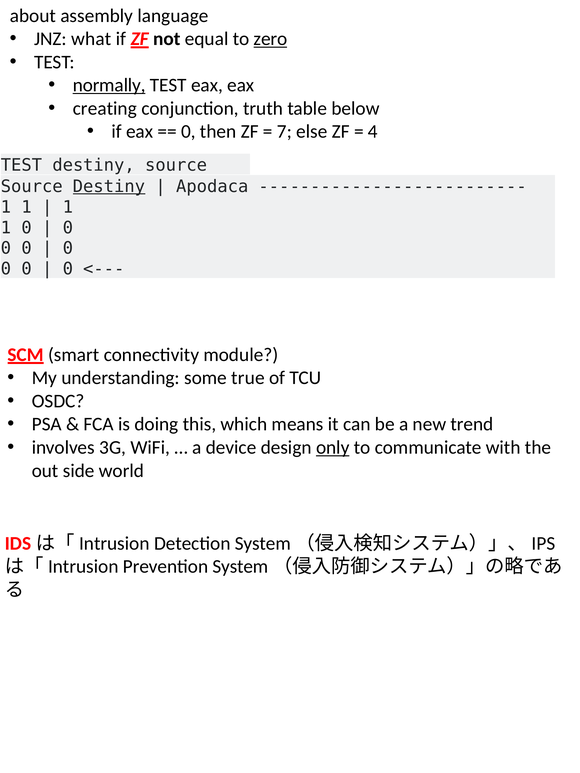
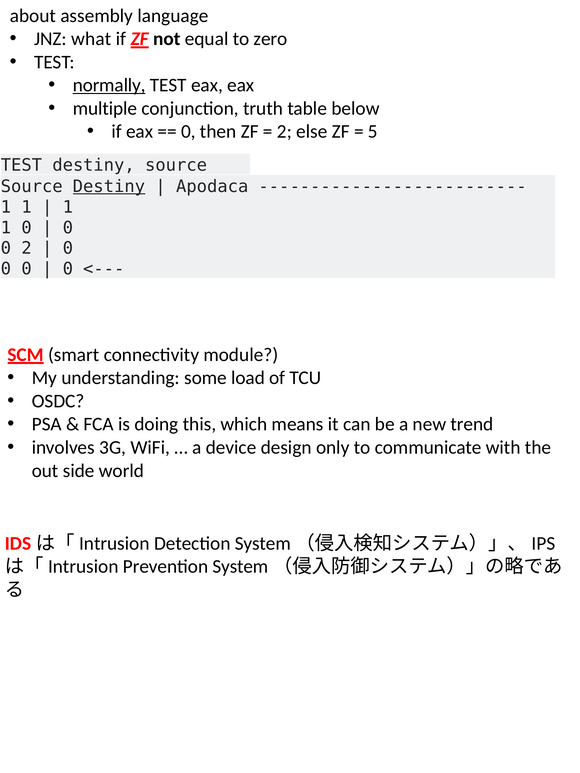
zero underline: present -> none (270, 39)
creating: creating -> multiple (105, 108)
7: 7 -> 2 (284, 132)
4: 4 -> 5 (373, 132)
0: 0 -> 2 (27, 248)
true: true -> load (248, 378)
only underline: present -> none (333, 448)
